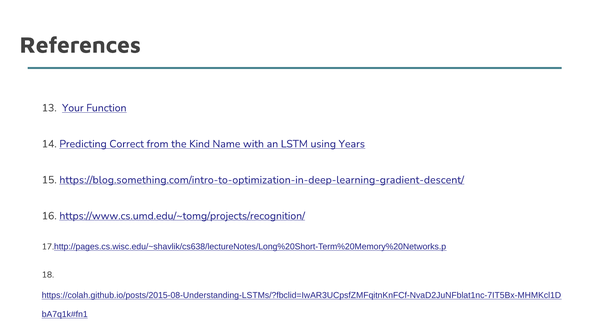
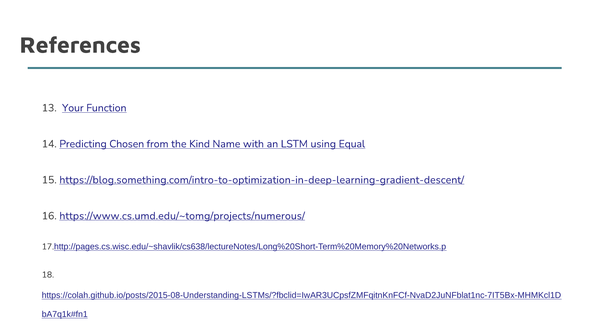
Correct: Correct -> Chosen (127, 144)
Years: Years -> Equal (352, 144)
https://www.cs.umd.edu/~tomg/projects/recognition/: https://www.cs.umd.edu/~tomg/projects/recognition/ -> https://www.cs.umd.edu/~tomg/projects/numerous/ (182, 216)
